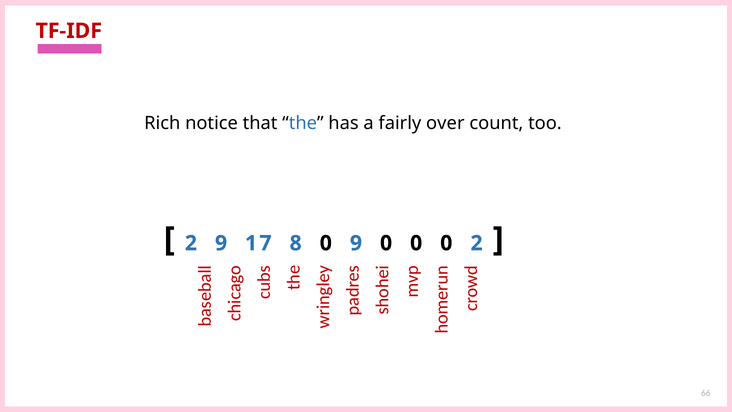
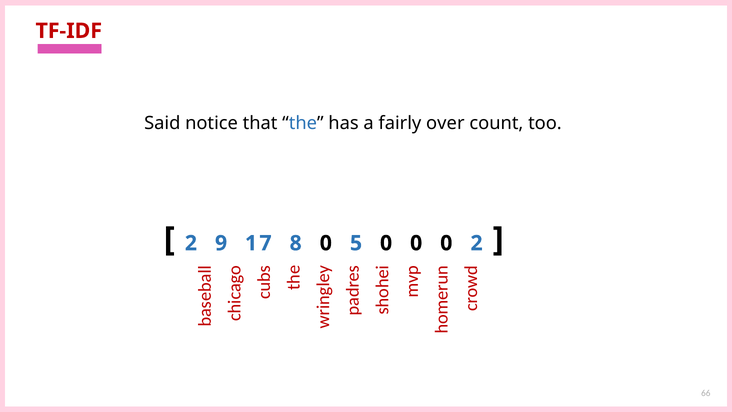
Rich: Rich -> Said (162, 123)
0 9: 9 -> 5 (356, 243)
